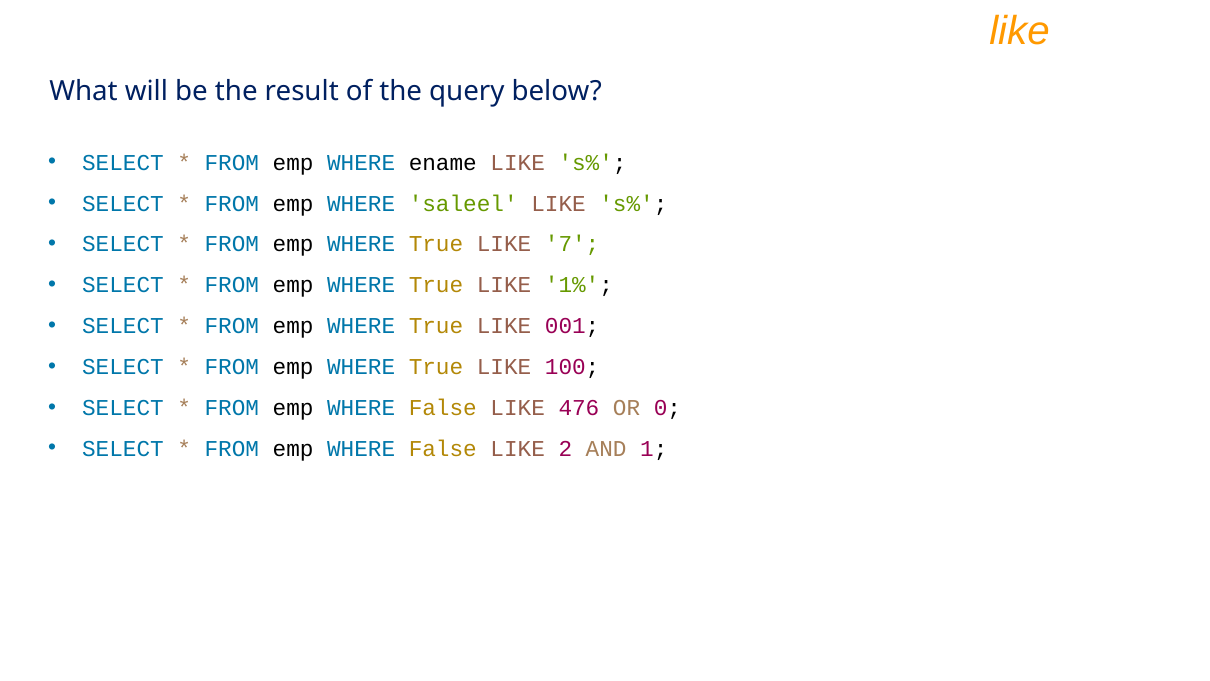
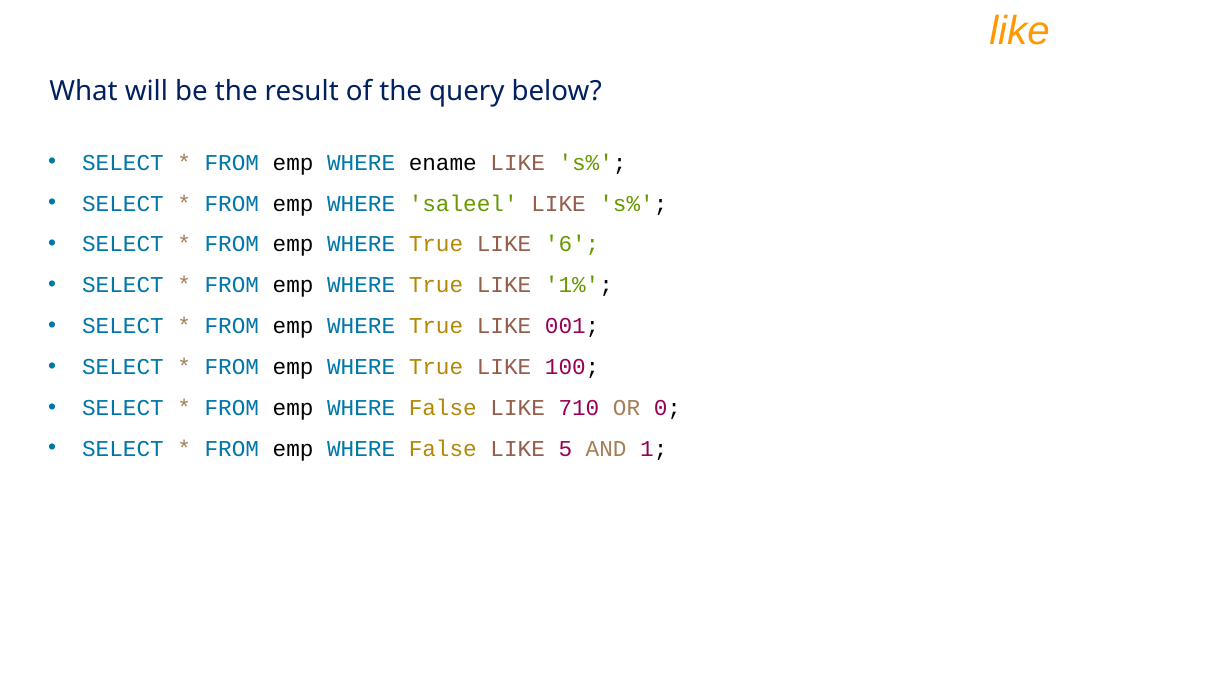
7: 7 -> 6 (572, 244)
476: 476 -> 710 (579, 408)
2: 2 -> 5 (565, 448)
